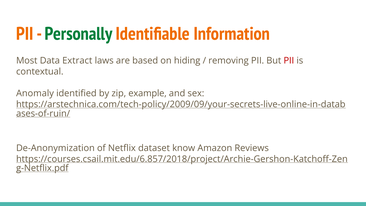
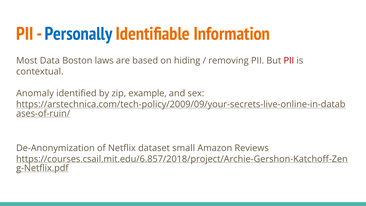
Personally colour: green -> blue (78, 34)
Extract: Extract -> Boston (77, 60)
know: know -> small (184, 148)
